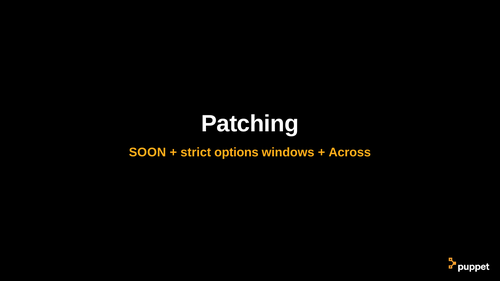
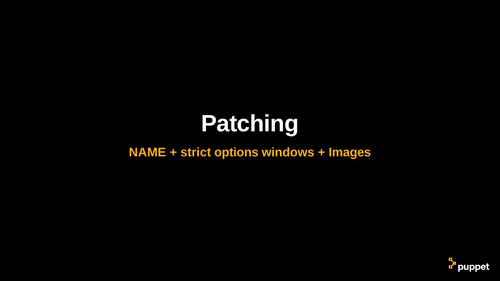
SOON: SOON -> NAME (147, 153)
Across: Across -> Images (350, 153)
